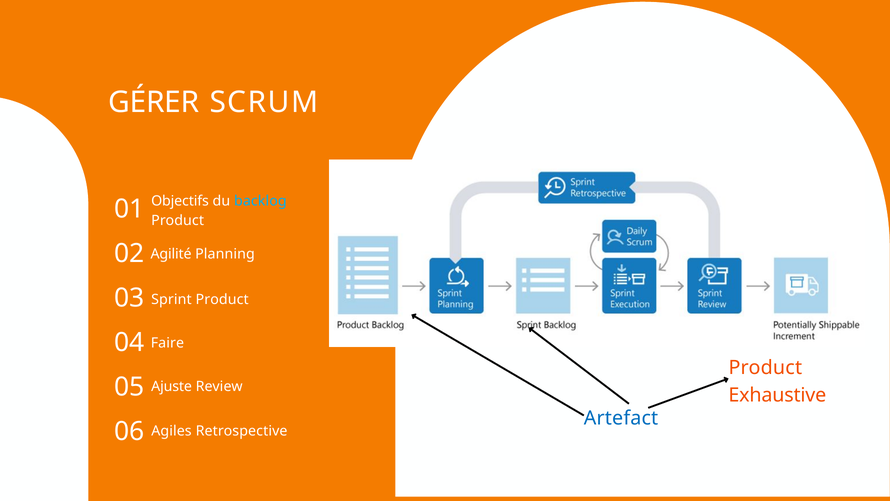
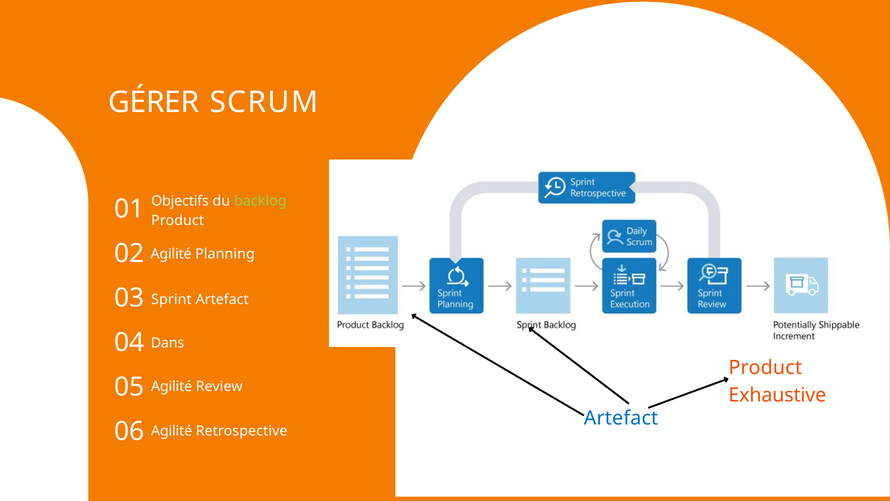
backlog colour: light blue -> light green (260, 201)
Sprint Product: Product -> Artefact (222, 299)
Faire: Faire -> Dans (168, 343)
05 Ajuste: Ajuste -> Agilité (172, 386)
06 Agiles: Agiles -> Agilité (172, 431)
